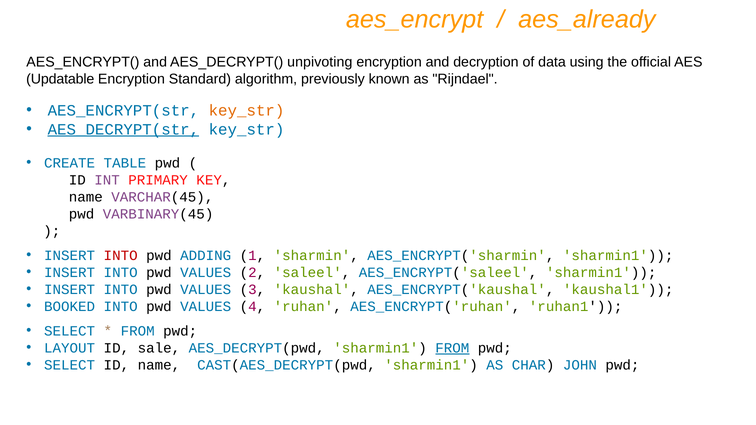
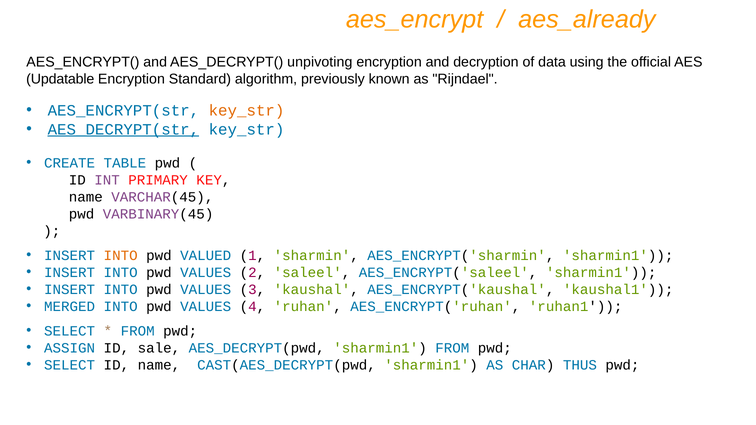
INTO colour: red -> orange (121, 256)
ADDING: ADDING -> VALUED (206, 256)
BOOKED: BOOKED -> MERGED (70, 307)
LAYOUT: LAYOUT -> ASSIGN (70, 348)
FROM underline: present -> none (452, 348)
JOHN: JOHN -> THUS (580, 365)
